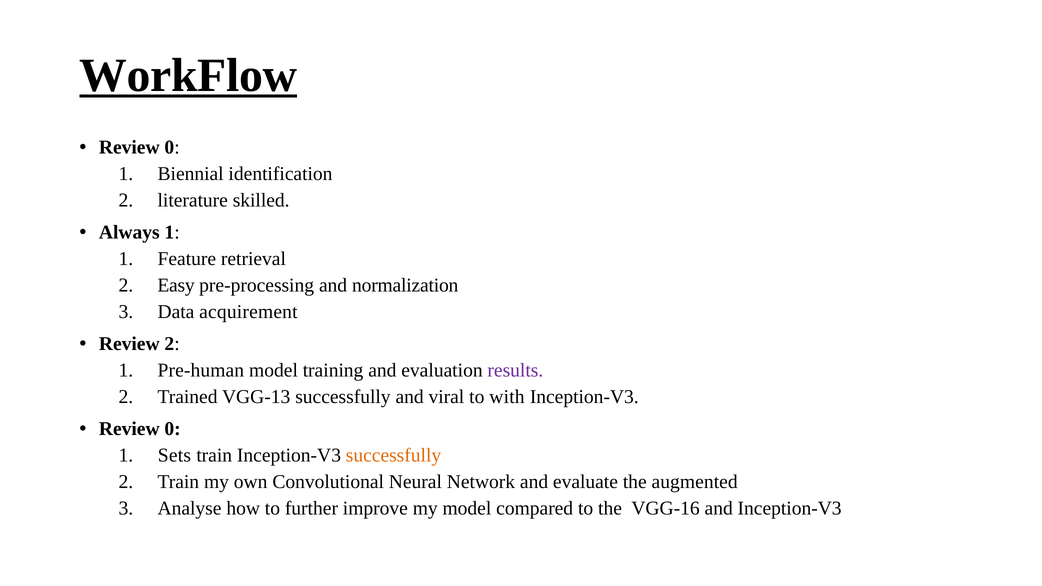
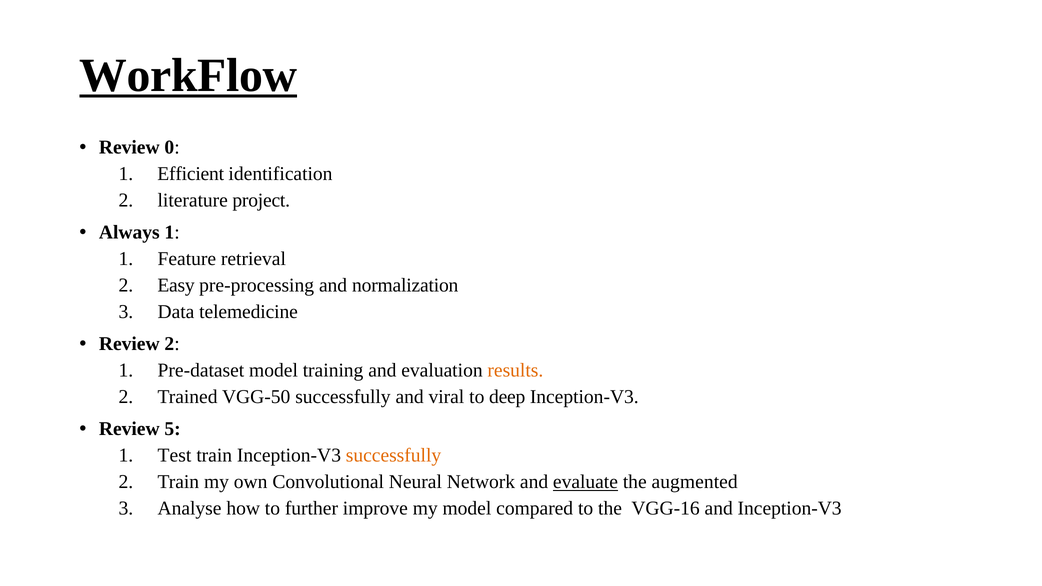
Biennial: Biennial -> Efficient (191, 174)
skilled: skilled -> project (261, 201)
acquirement: acquirement -> telemedicine (249, 312)
Pre-human: Pre-human -> Pre-dataset (201, 371)
results colour: purple -> orange (515, 371)
VGG-13: VGG-13 -> VGG-50 (256, 397)
with: with -> deep (507, 397)
0: 0 -> 5 (173, 429)
Sets: Sets -> Test (174, 456)
evaluate underline: none -> present (585, 482)
